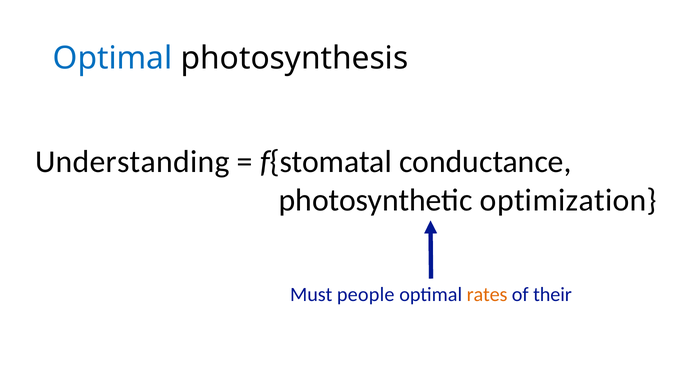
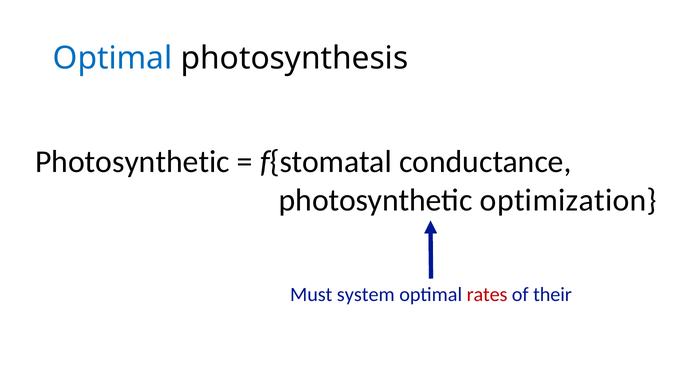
Understanding: Understanding -> Photosynthetic (132, 162)
people: people -> system (366, 295)
rates colour: orange -> red (487, 295)
